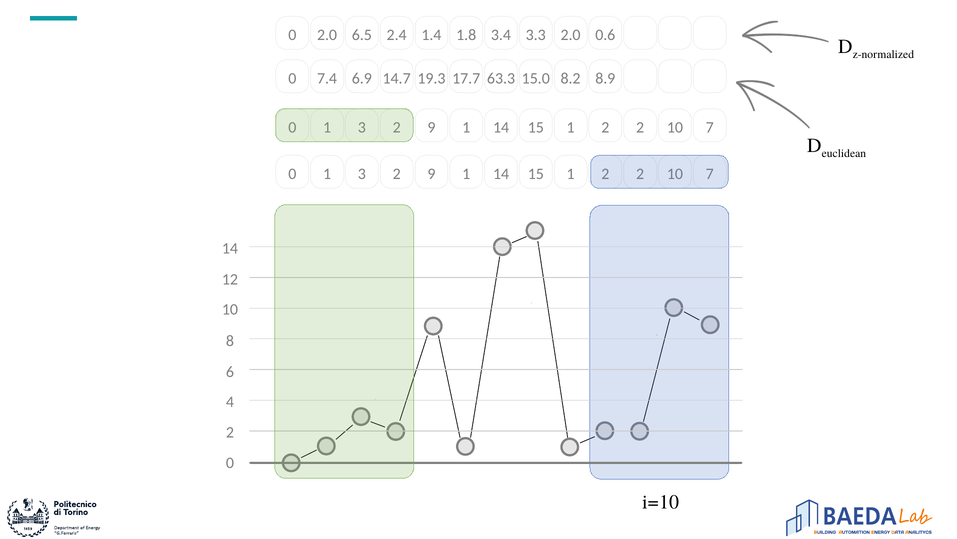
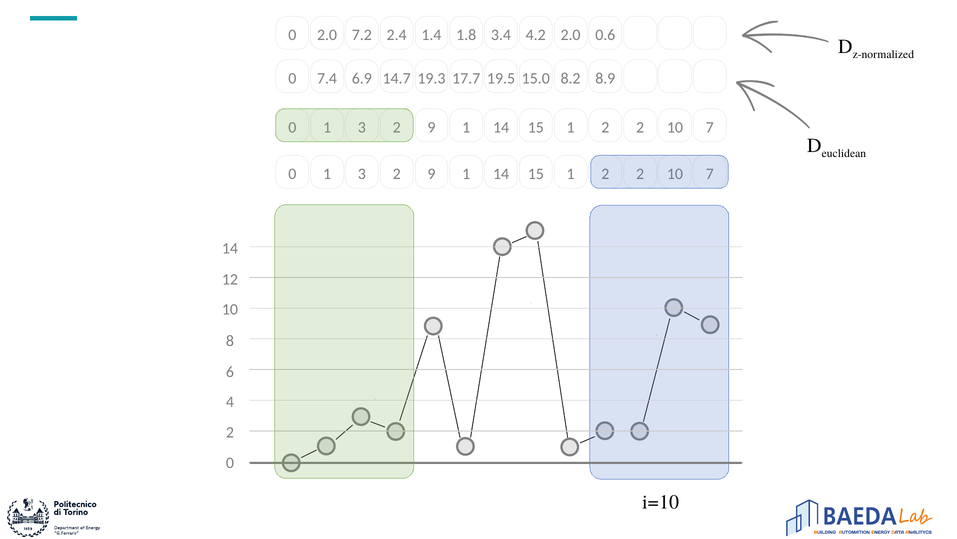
6.5: 6.5 -> 7.2 (362, 35)
3.3: 3.3 -> 4.2 (536, 35)
63.3: 63.3 -> 19.5 (501, 78)
